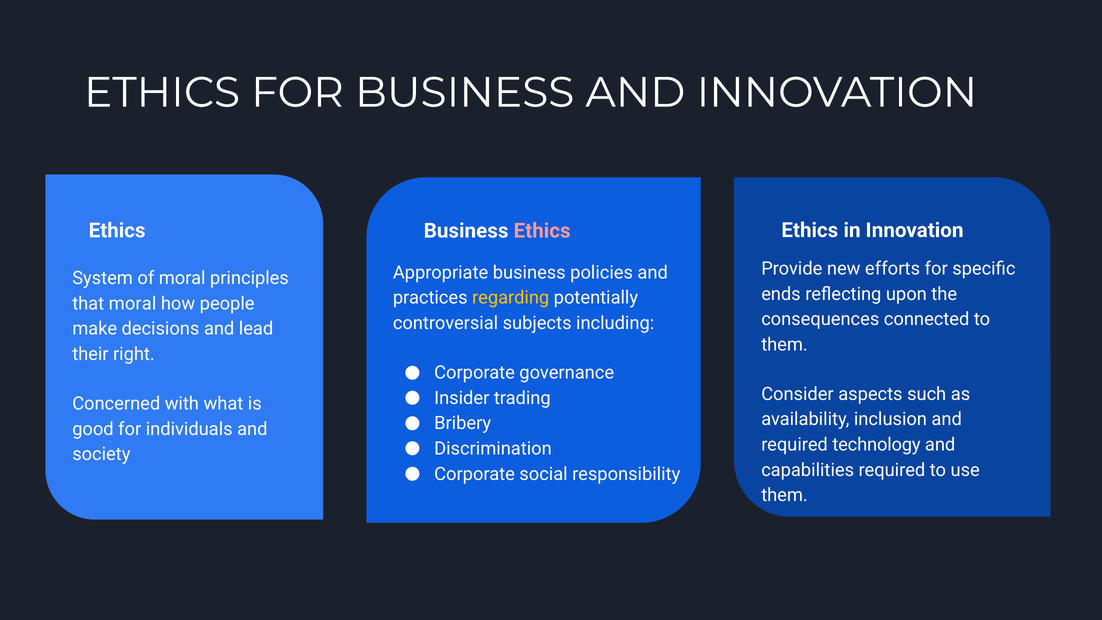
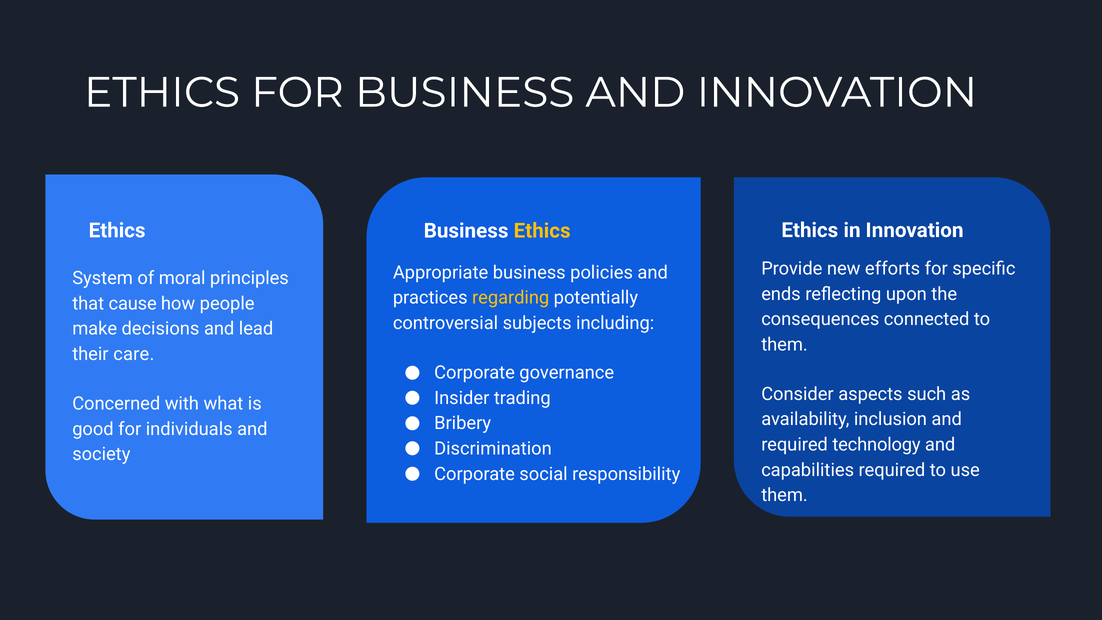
Ethics colour: pink -> yellow (542, 231)
that moral: moral -> cause (133, 304)
right: right -> care (134, 354)
